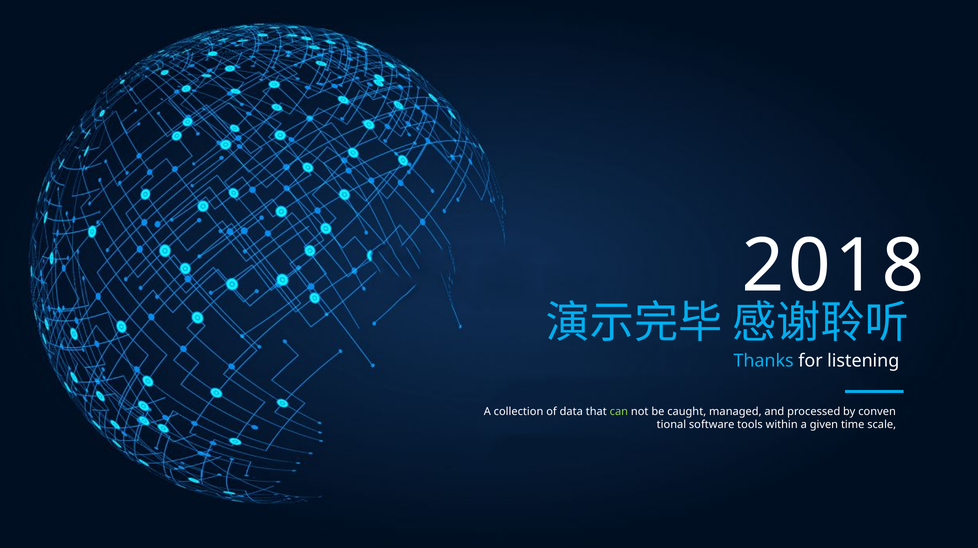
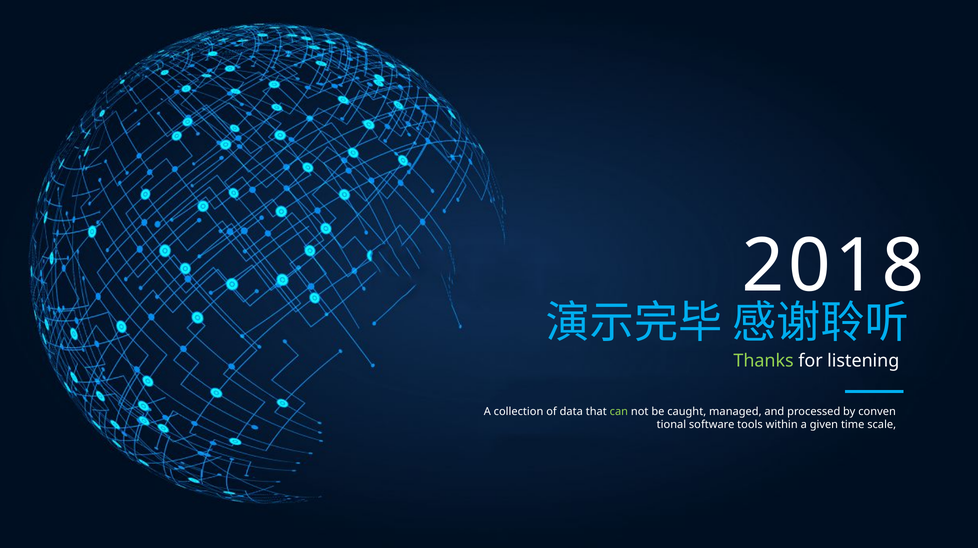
Thanks colour: light blue -> light green (764, 361)
